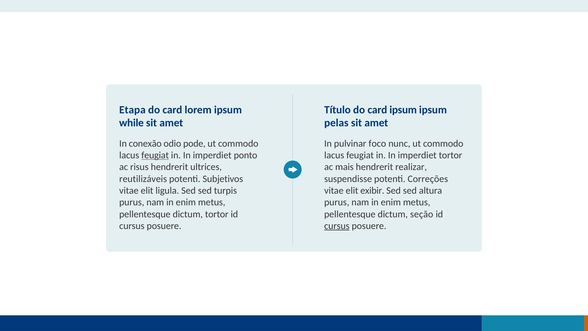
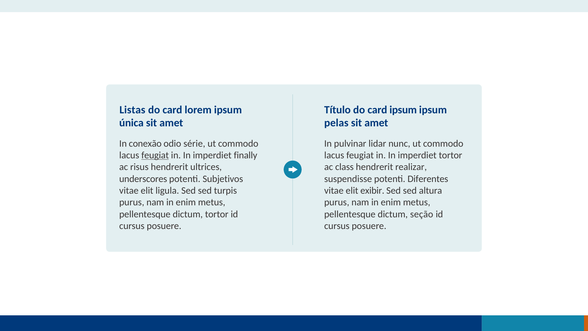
Etapa: Etapa -> Listas (132, 110)
while: while -> única (131, 123)
pode: pode -> série (194, 143)
foco: foco -> lidar (377, 143)
ponto: ponto -> finally (246, 155)
mais: mais -> class (344, 167)
reutilizáveis: reutilizáveis -> underscores (143, 179)
Correções: Correções -> Diferentes (428, 179)
cursus underline: present -> none (337, 226)
